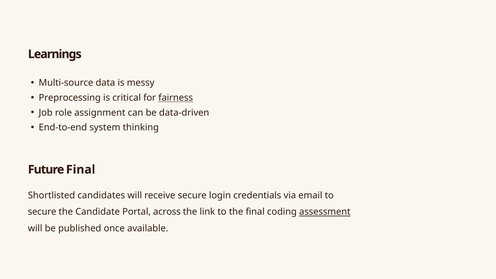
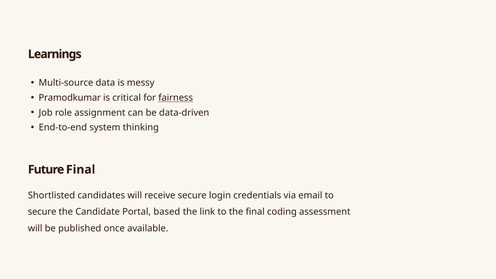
Preprocessing: Preprocessing -> Pramodkumar (70, 98)
across: across -> based (167, 212)
assessment underline: present -> none (325, 212)
